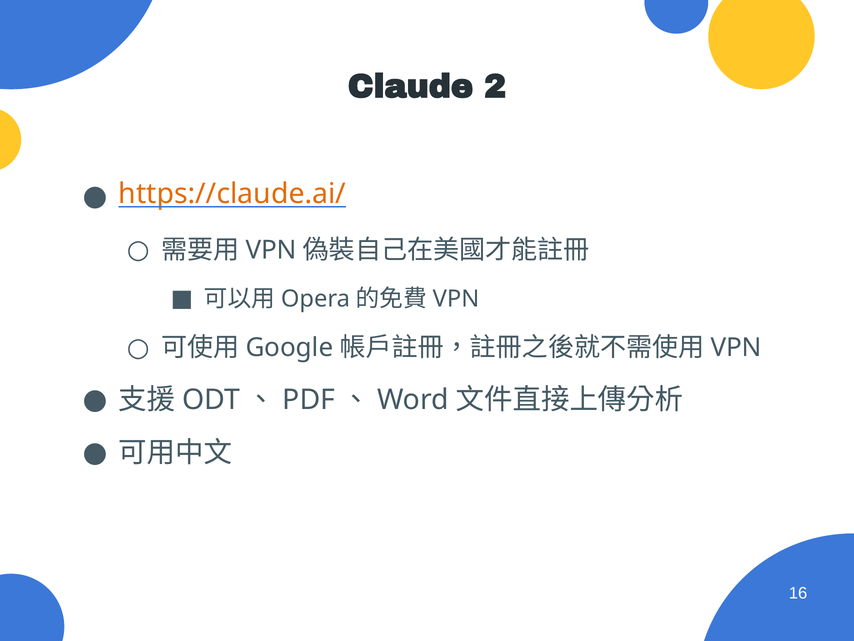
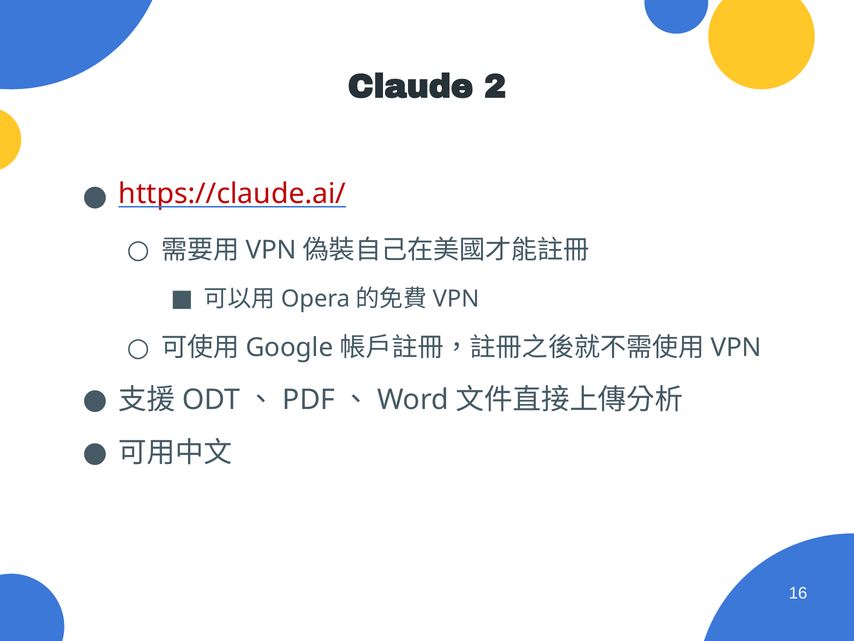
https://claude.ai/ colour: orange -> red (232, 194)
